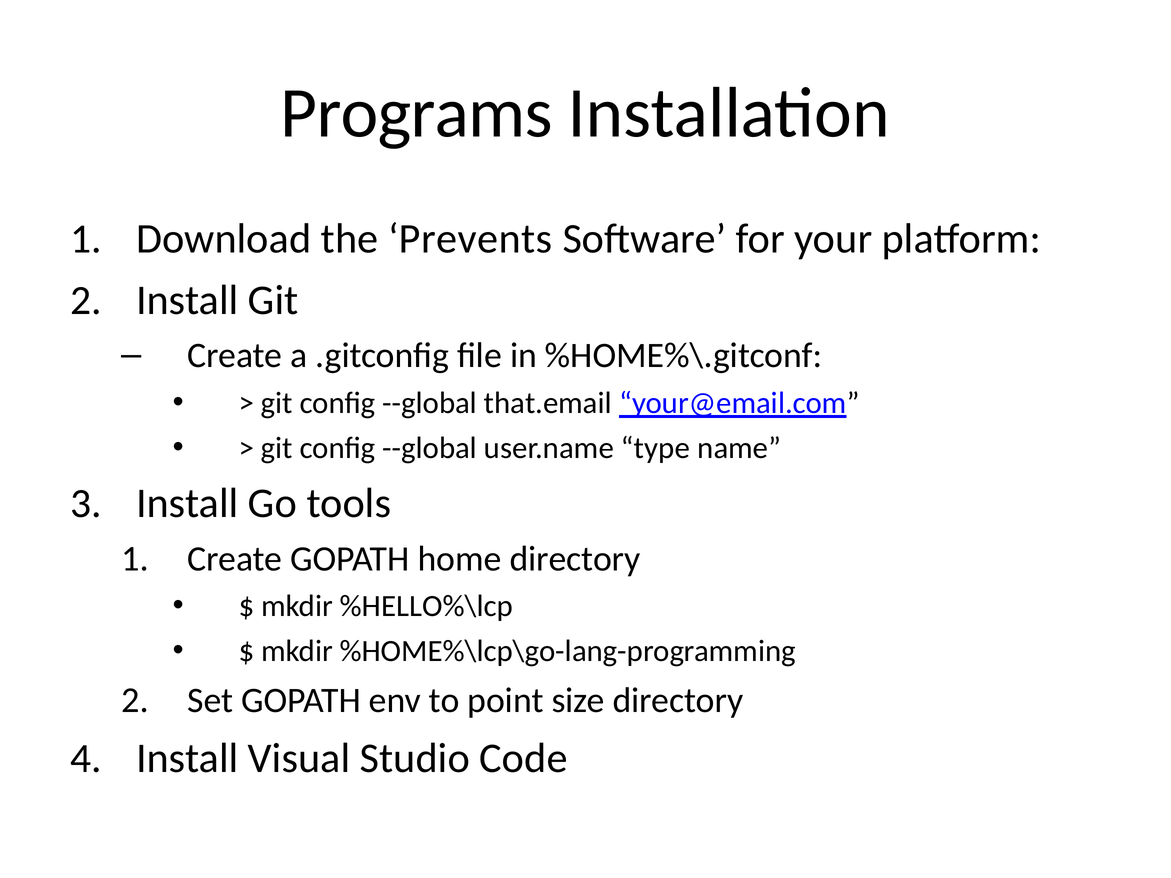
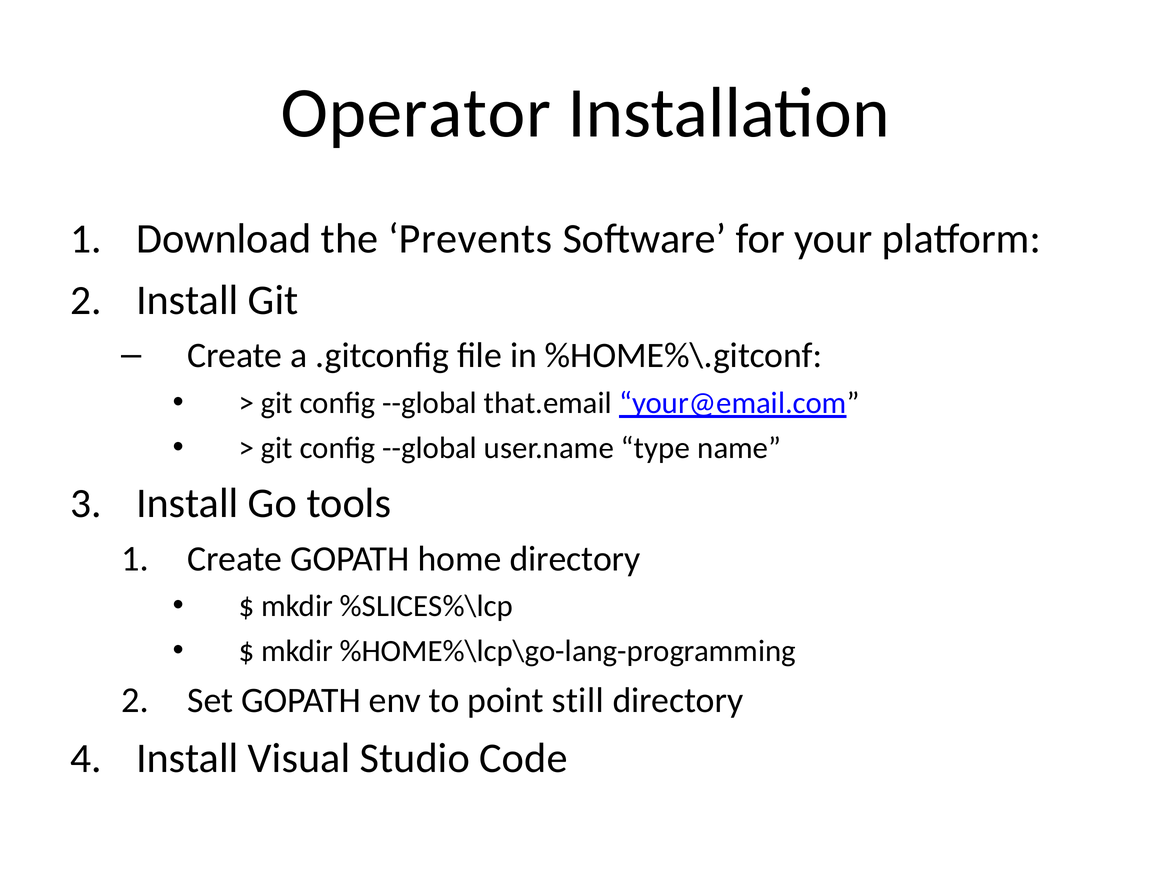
Programs: Programs -> Operator (416, 113)
%HELLO%\lcp: %HELLO%\lcp -> %SLICES%\lcp (426, 606)
size: size -> still (578, 701)
